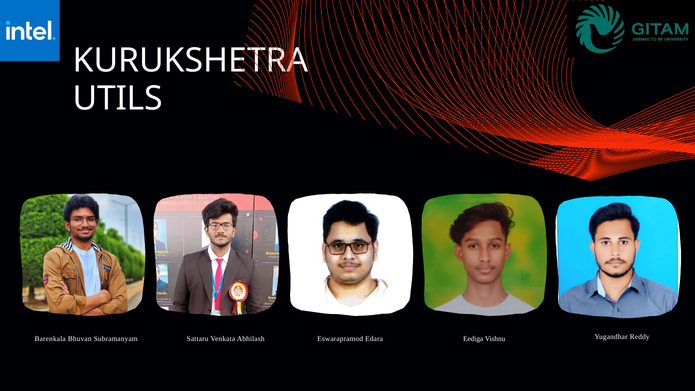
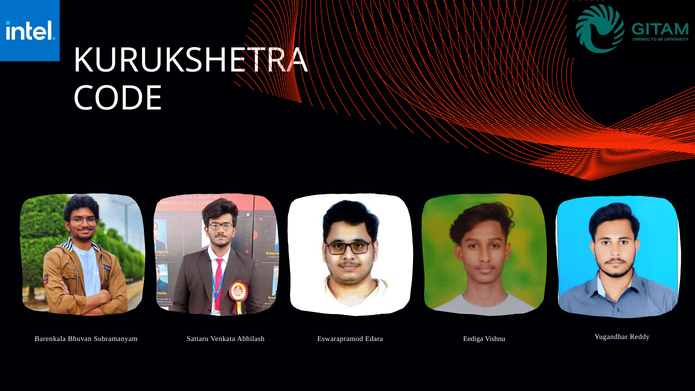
UTILS: UTILS -> CODE (118, 99)
